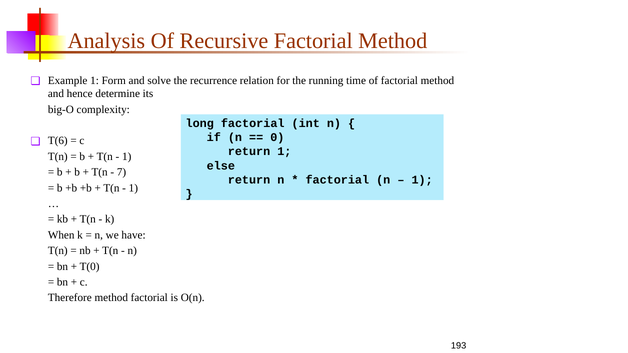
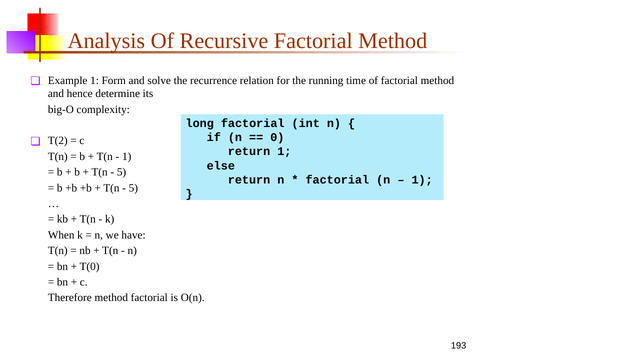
T(6: T(6 -> T(2 (58, 141)
7: 7 -> 5 (122, 172)
1: 1 -> 5 (133, 188)
